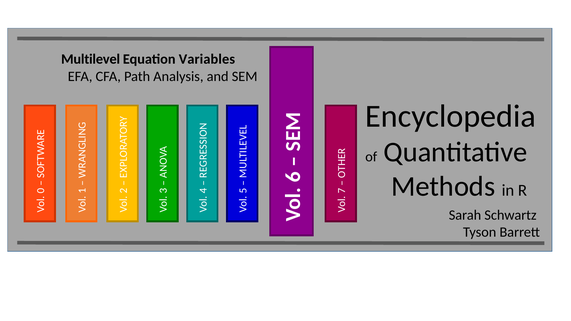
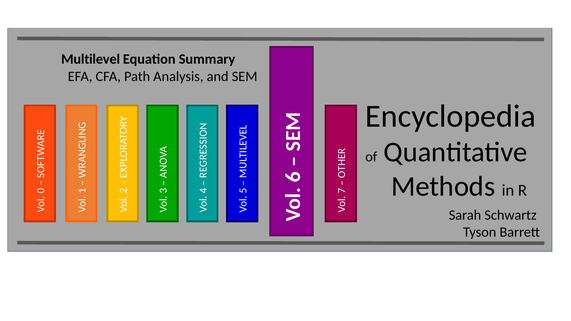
Variables: Variables -> Summary (207, 59)
